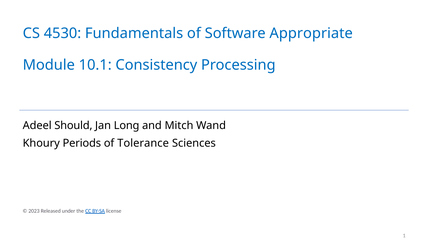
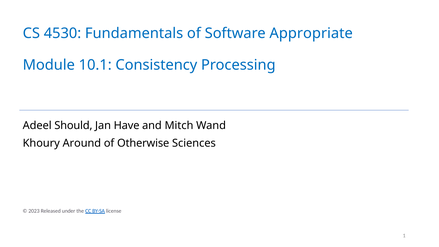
Long: Long -> Have (127, 126)
Periods: Periods -> Around (82, 143)
Tolerance: Tolerance -> Otherwise (143, 143)
